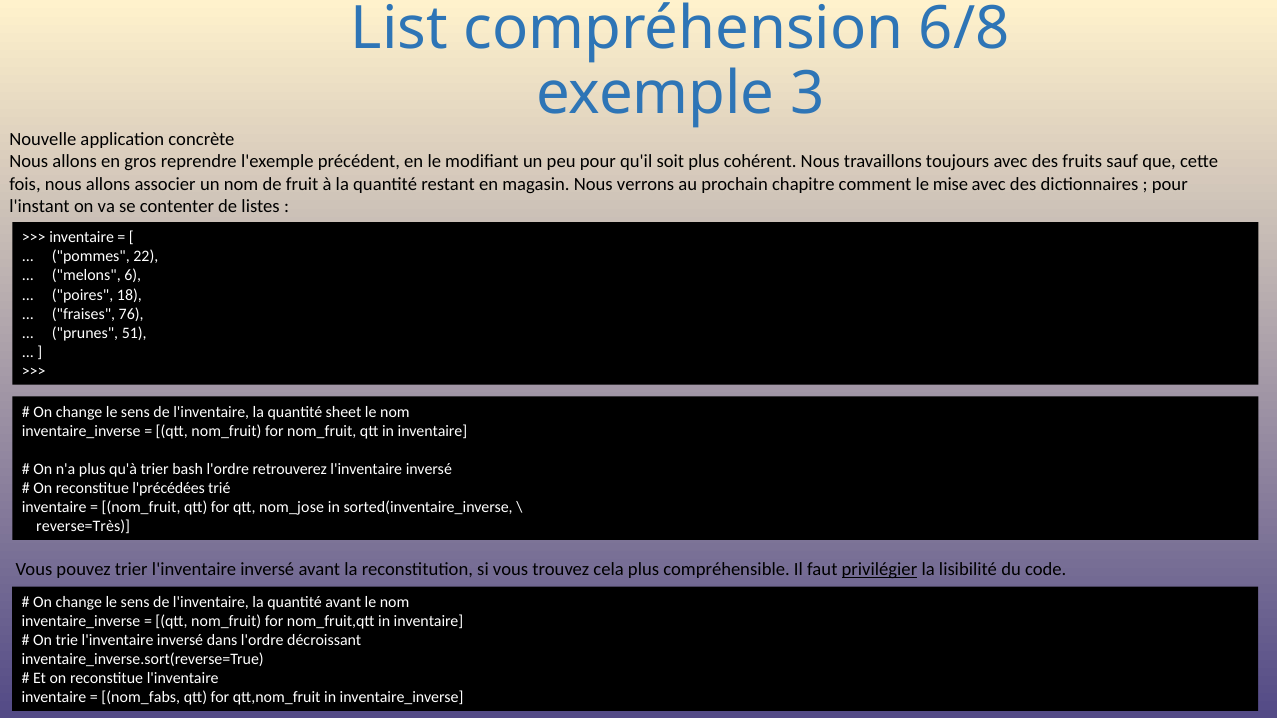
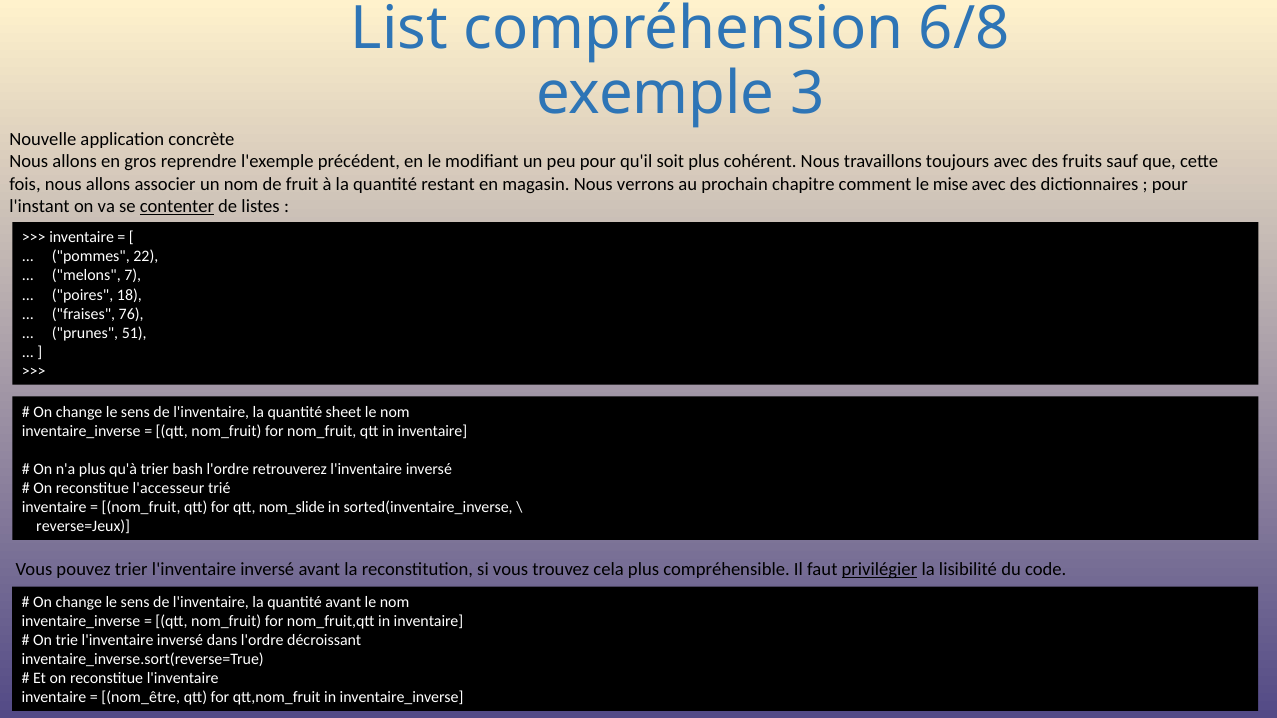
contenter underline: none -> present (177, 206)
6: 6 -> 7 (133, 276)
l'précédées: l'précédées -> l'accesseur (168, 489)
nom_jose: nom_jose -> nom_slide (292, 508)
reverse=Très: reverse=Très -> reverse=Jeux (83, 527)
nom_fabs: nom_fabs -> nom_être (141, 698)
